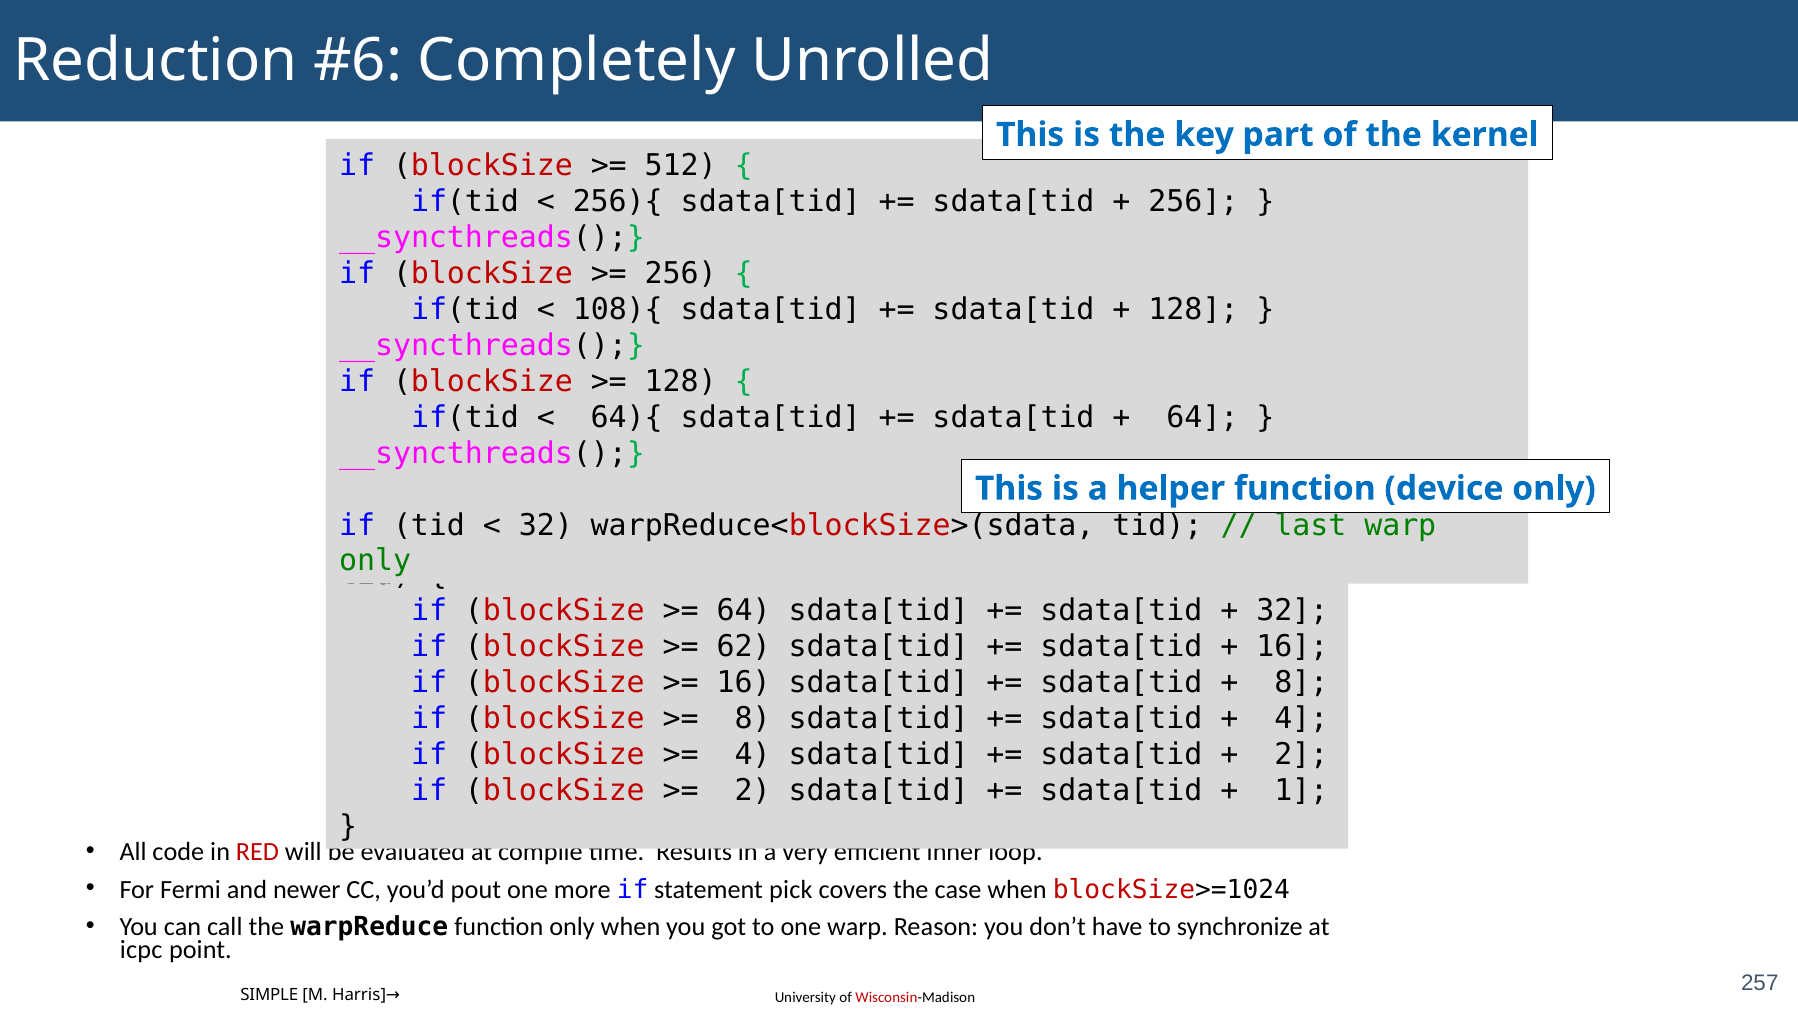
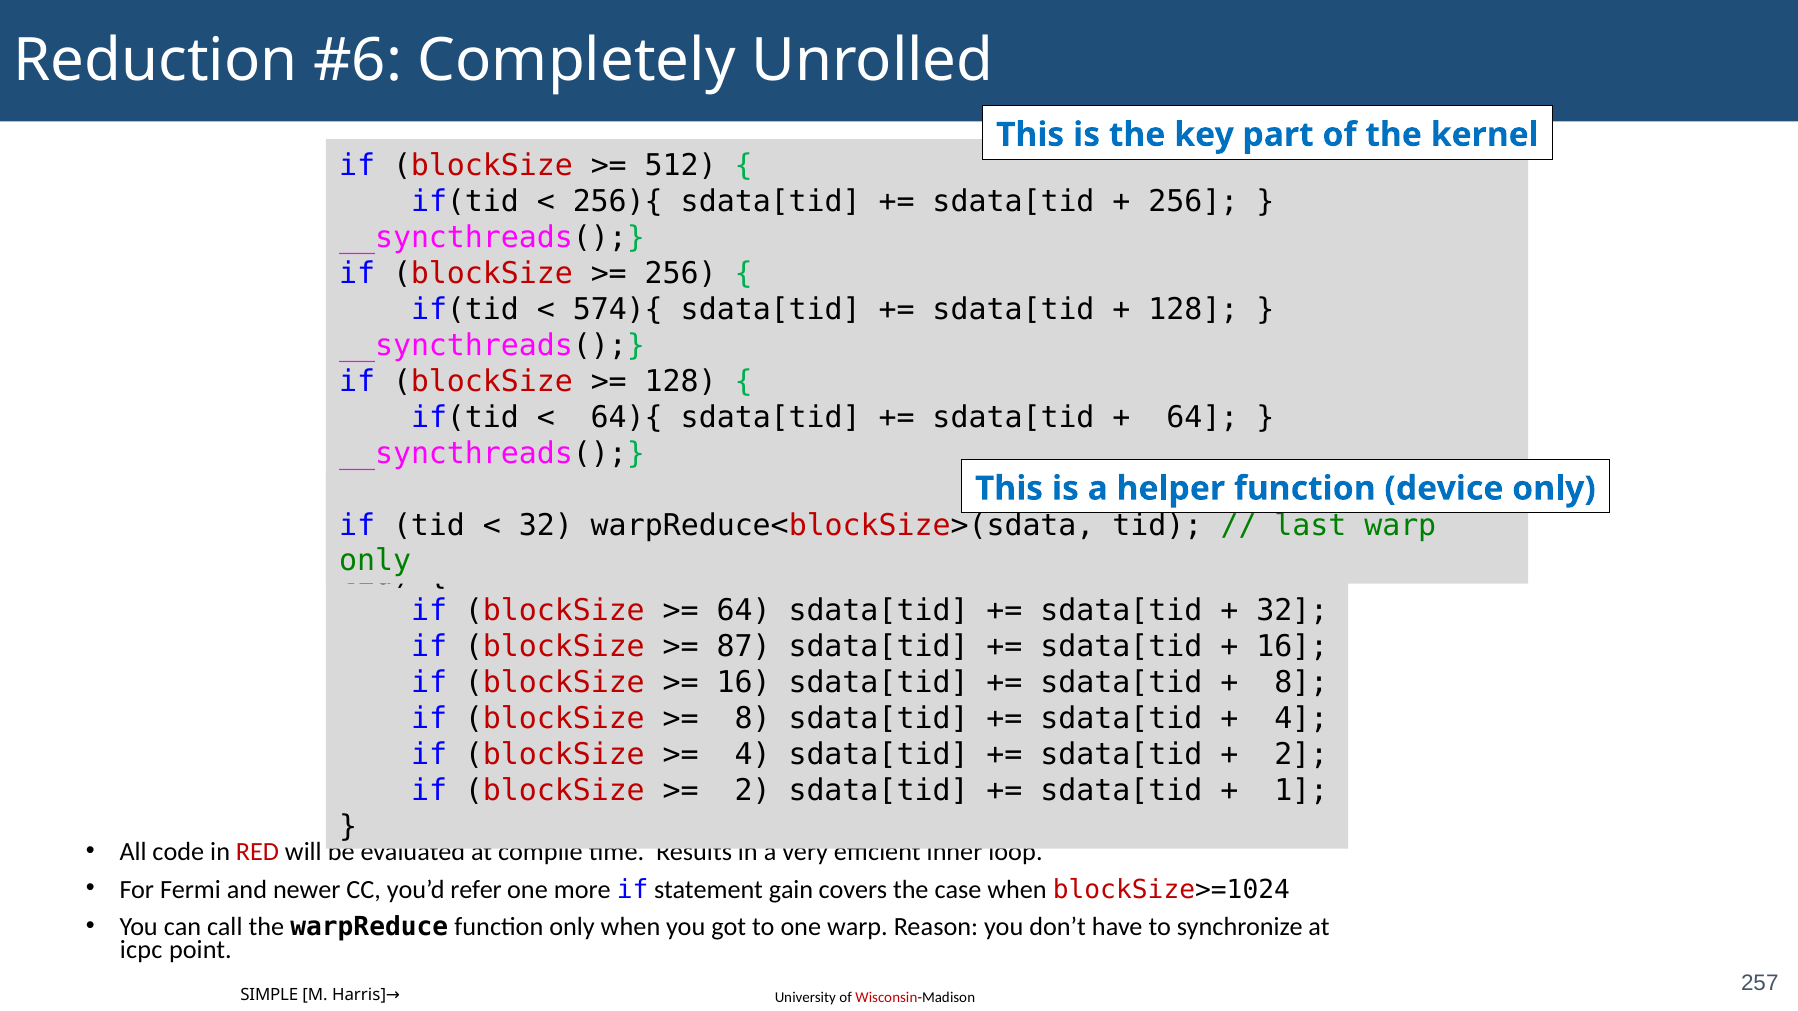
108){: 108){ -> 574){ (618, 310)
62: 62 -> 87 (744, 647)
pout: pout -> refer (476, 890)
pick: pick -> gain (791, 890)
